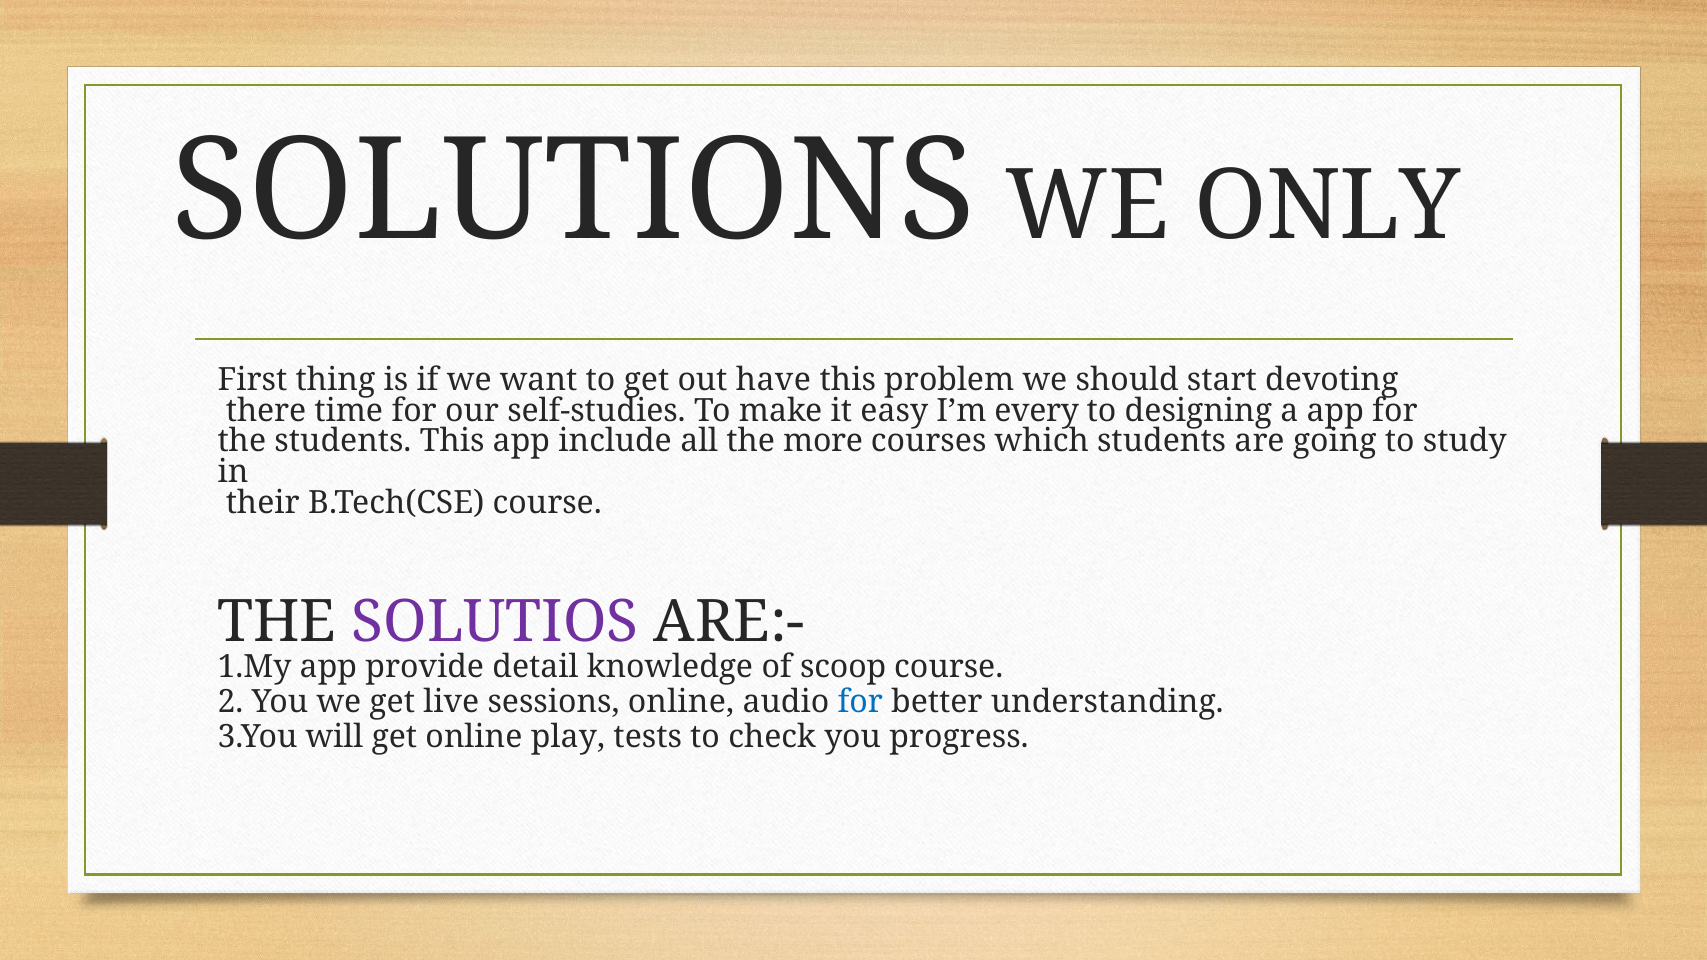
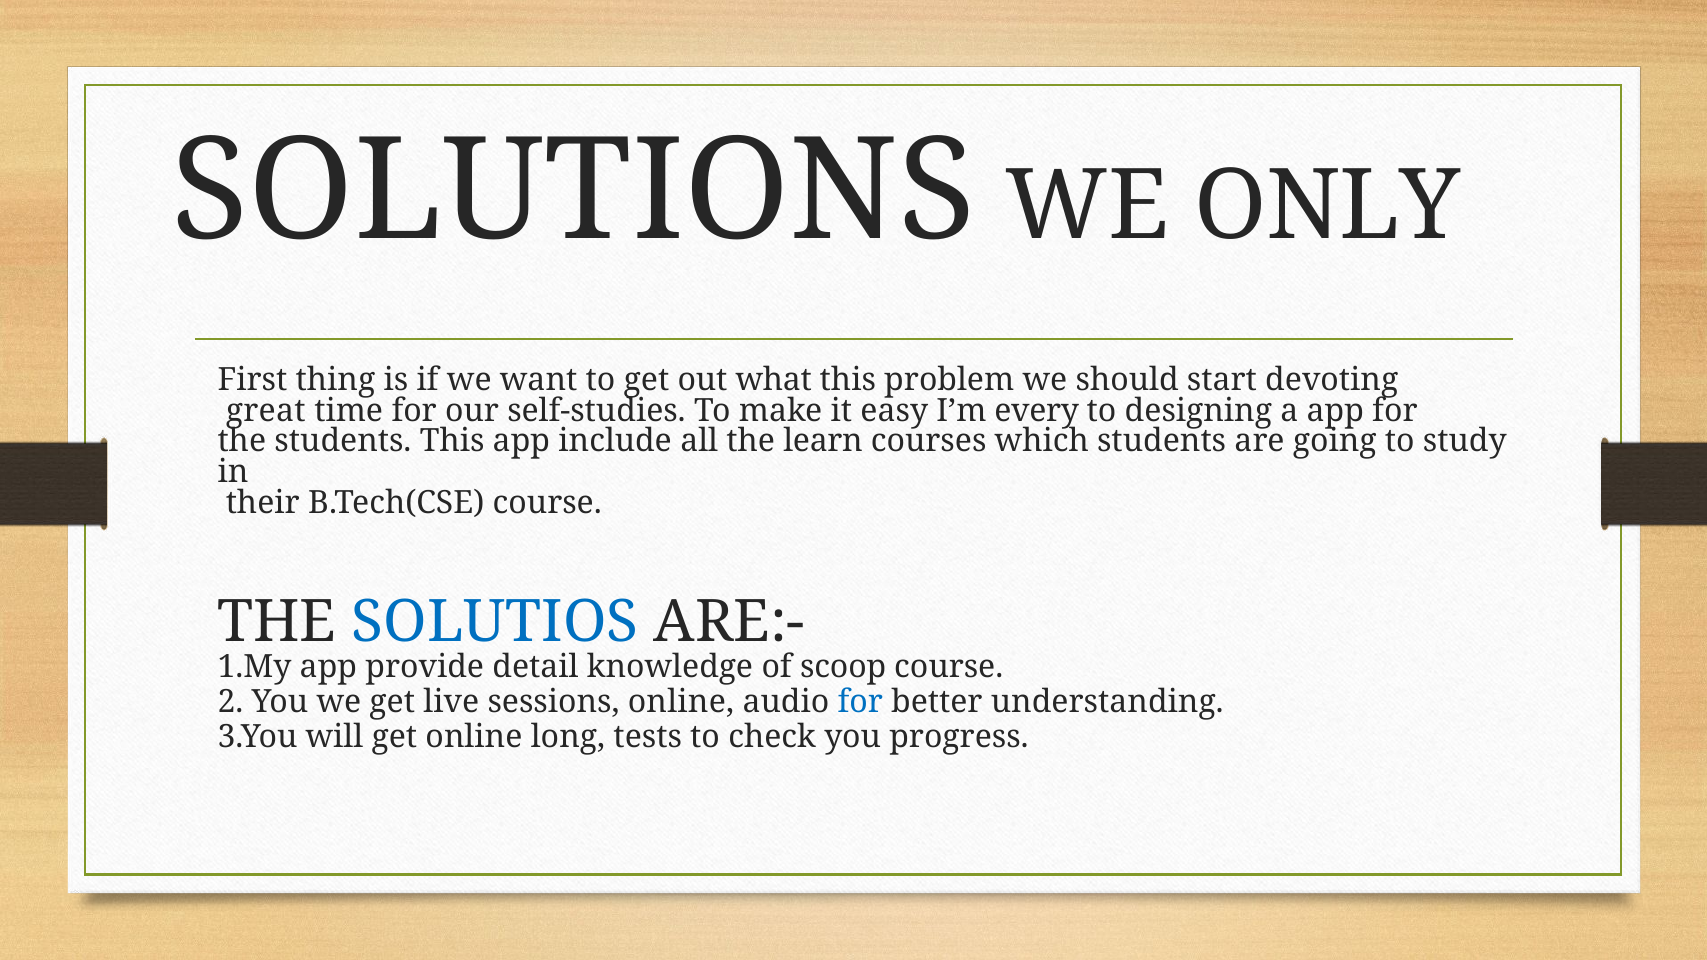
have: have -> what (774, 380)
there: there -> great (266, 411)
more: more -> learn (823, 441)
SOLUTIOS colour: purple -> blue (495, 622)
play: play -> long (568, 737)
